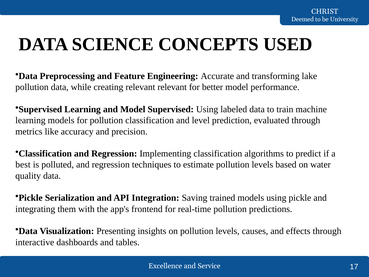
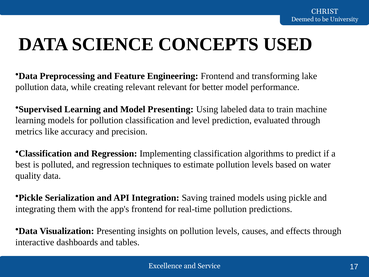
Engineering Accurate: Accurate -> Frontend (217, 76)
Model Supervised: Supervised -> Presenting (171, 109)
